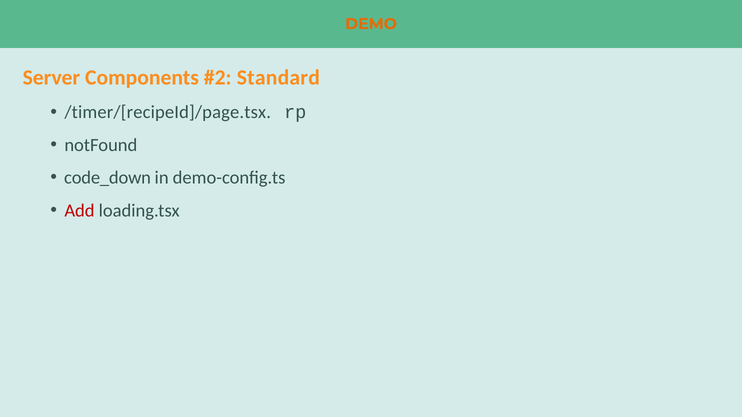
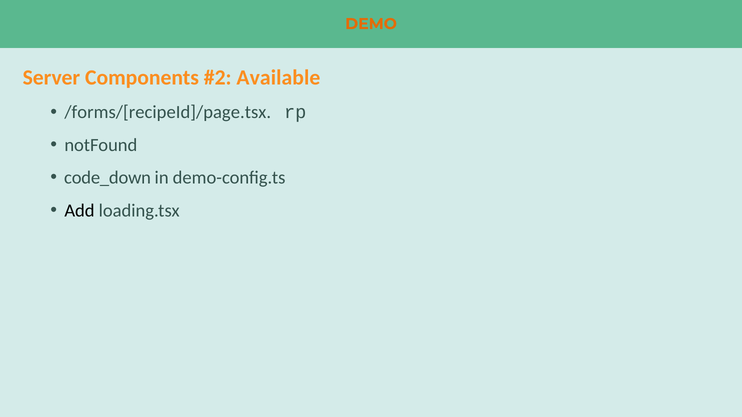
Standard: Standard -> Available (278, 78)
/timer/[recipeId]/page.tsx: /timer/[recipeId]/page.tsx -> /forms/[recipeId]/page.tsx (168, 112)
Add colour: red -> black (79, 211)
